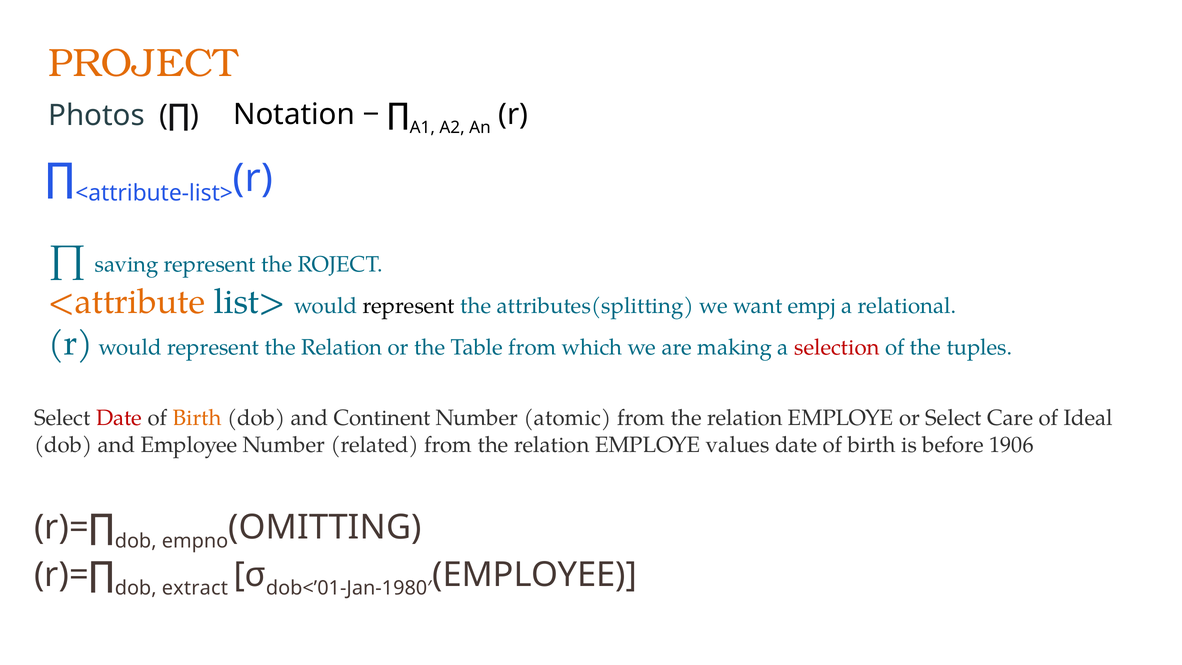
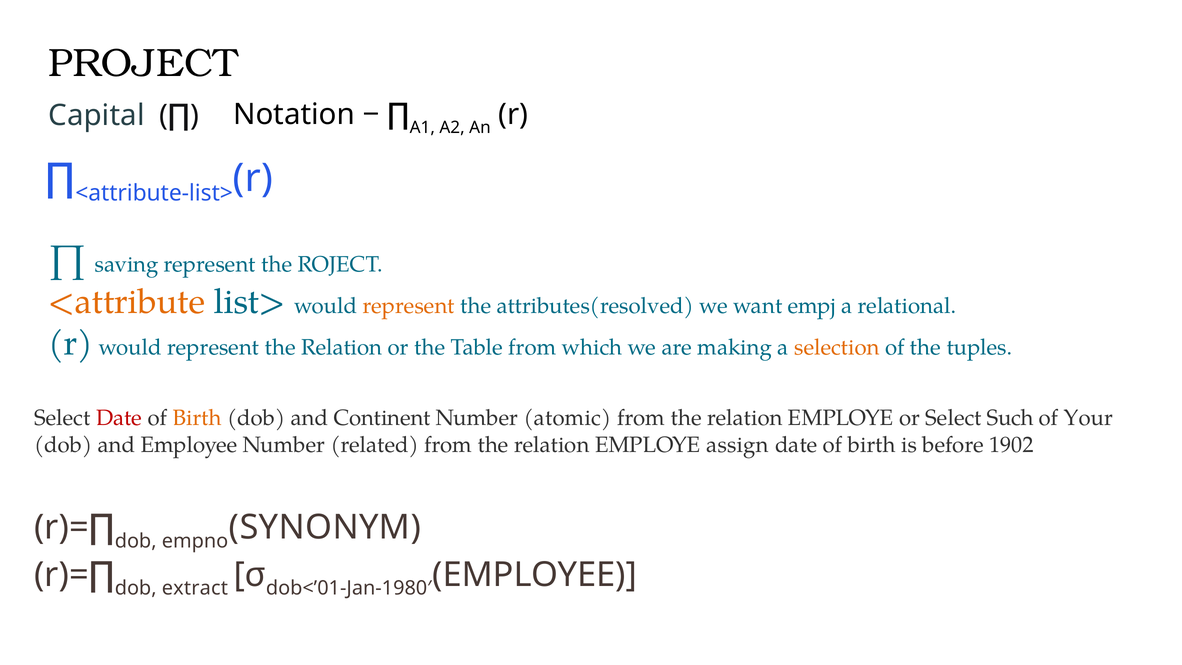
PROJECT colour: orange -> black (143, 63)
Photos: Photos -> Capital (96, 116)
represent colour: black -> orange (409, 306)
attributes(splitting: attributes(splitting -> attributes(resolved (595, 306)
selection colour: red -> orange (837, 347)
Care: Care -> Such (1010, 418)
Ideal: Ideal -> Your (1088, 418)
values: values -> assign (738, 445)
1906: 1906 -> 1902 (1011, 445)
OMITTING: OMITTING -> SYNONYM (325, 527)
